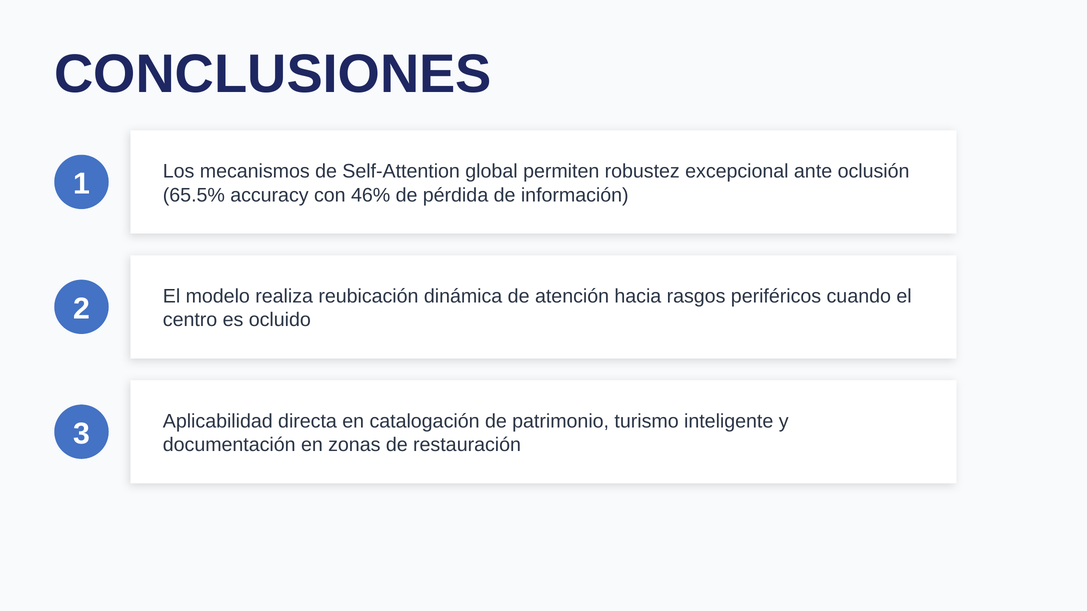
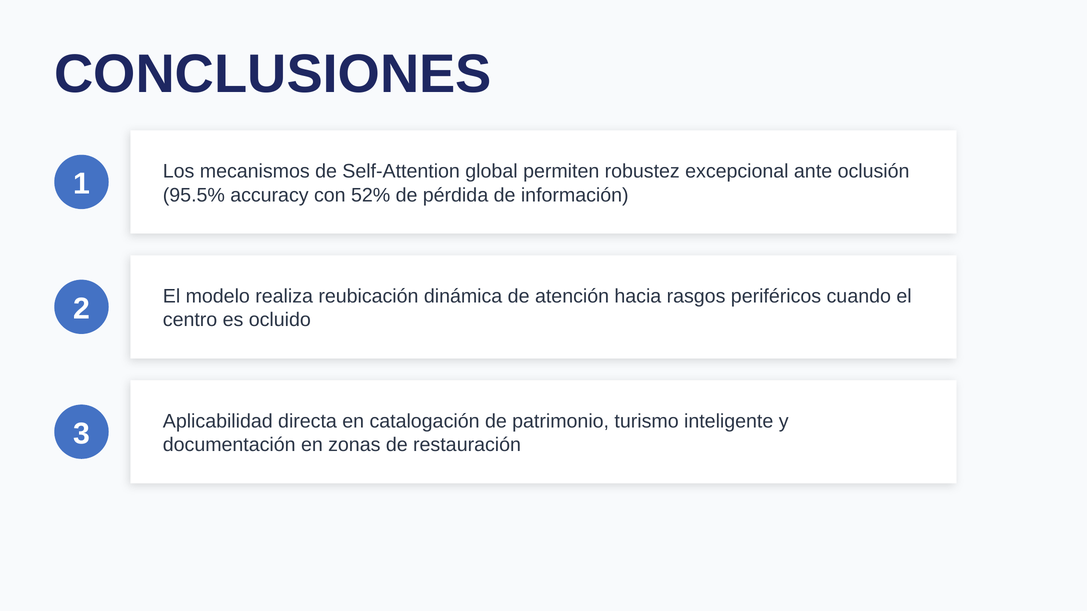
65.5%: 65.5% -> 95.5% (194, 195)
46%: 46% -> 52% (371, 195)
